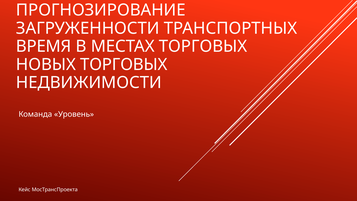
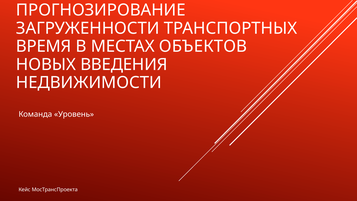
МЕСТАХ ТОРГОВЫХ: ТОРГОВЫХ -> ОБЪЕКТОВ (203, 46)
НОВЫХ ТОРГОВЫХ: ТОРГОВЫХ -> ВВЕДЕНИЯ (124, 64)
